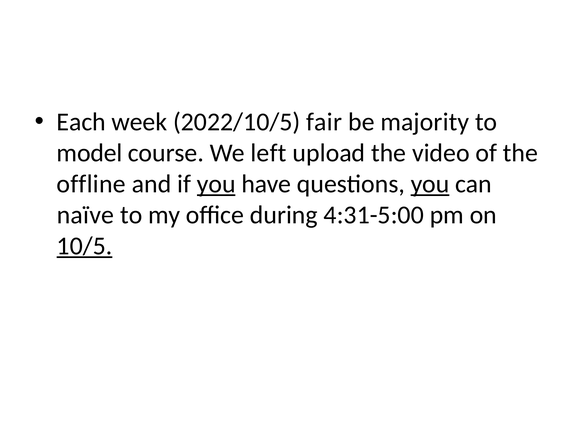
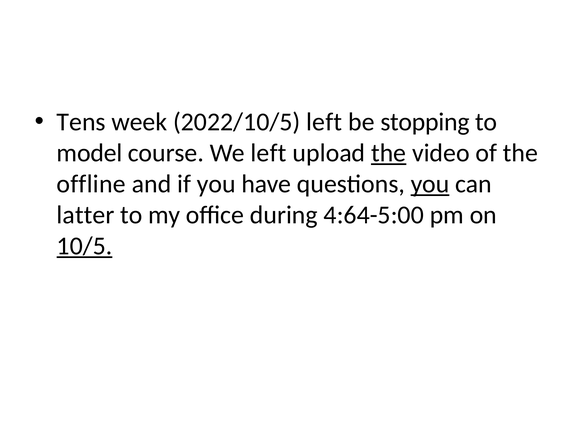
Each: Each -> Tens (81, 122)
2022/10/5 fair: fair -> left (324, 122)
majority: majority -> stopping (425, 122)
the underline: none -> present (389, 153)
you underline: present -> none (216, 184)
naïve: naïve -> latter (85, 215)
4:31-5:00: 4:31-5:00 -> 4:64-5:00 (374, 215)
